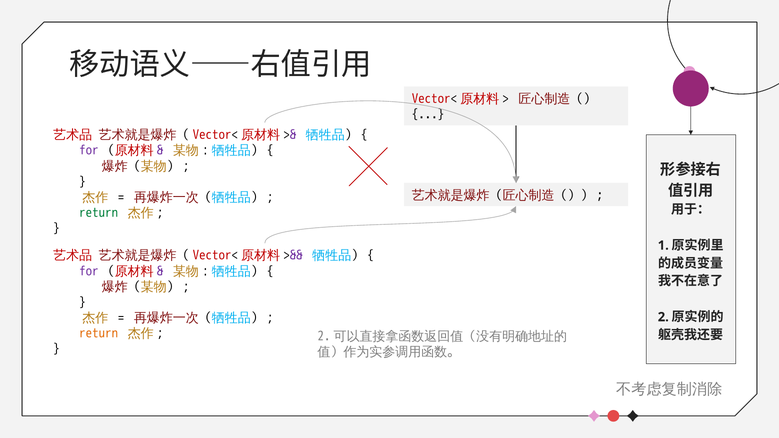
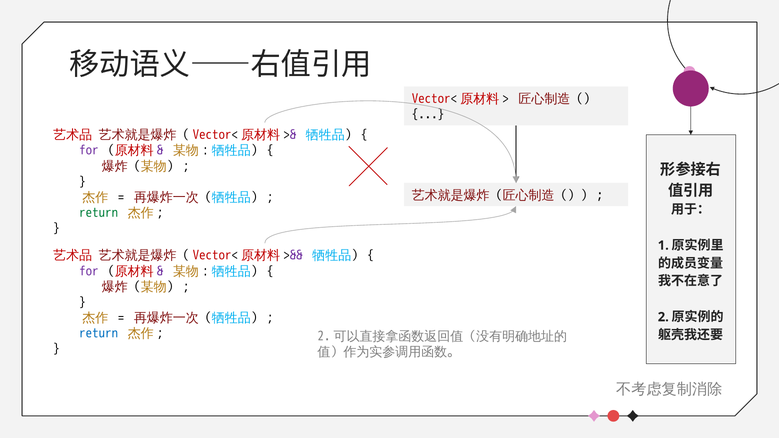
return colour: orange -> blue (99, 334)
